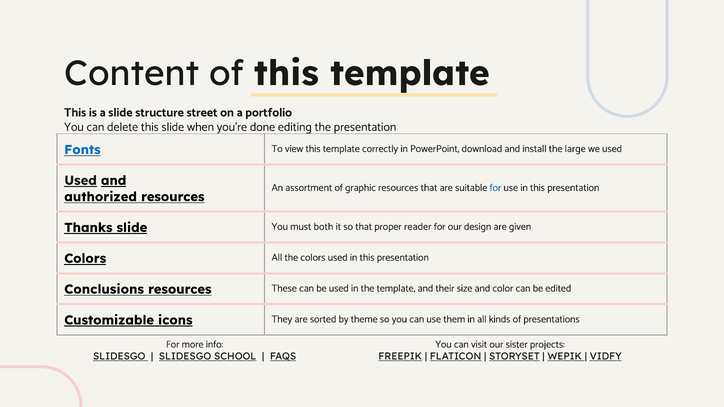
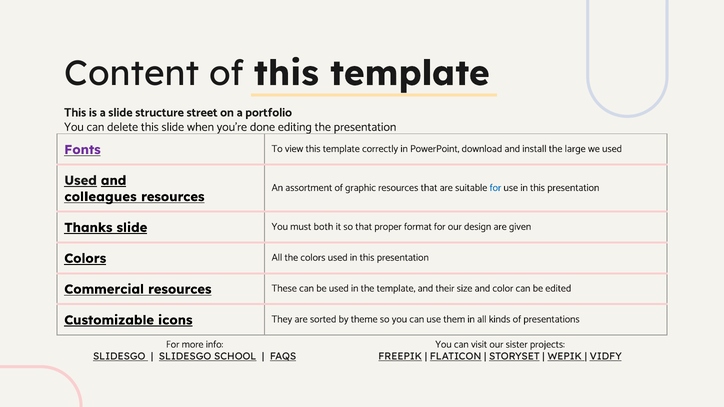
Fonts colour: blue -> purple (82, 150)
authorized: authorized -> colleagues (101, 197)
reader: reader -> format (418, 227)
Conclusions: Conclusions -> Commercial (104, 290)
